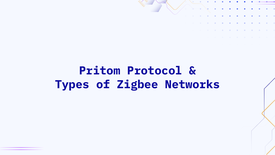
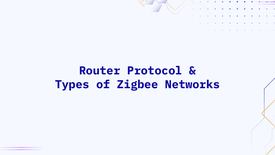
Pritom: Pritom -> Router (100, 71)
